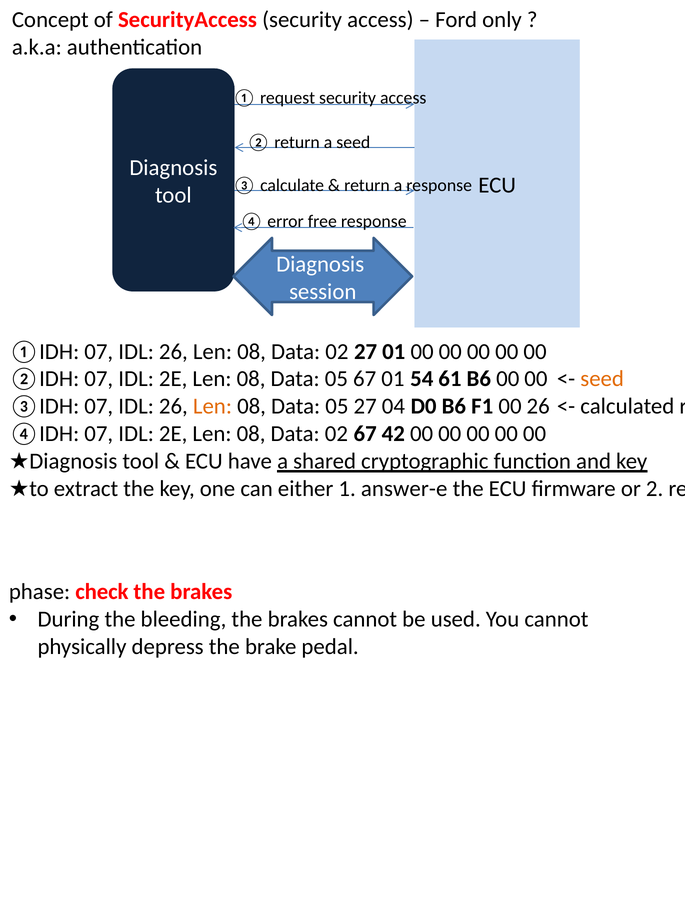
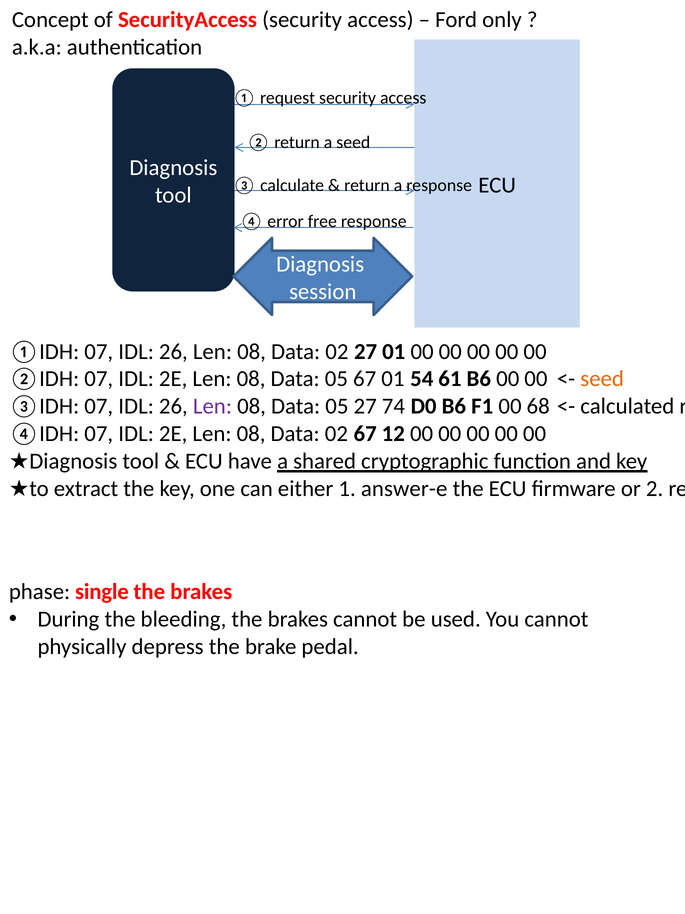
Len colour: orange -> purple (212, 406)
04: 04 -> 74 (393, 406)
00 26: 26 -> 68 (538, 406)
42: 42 -> 12 (393, 433)
check: check -> single (102, 591)
